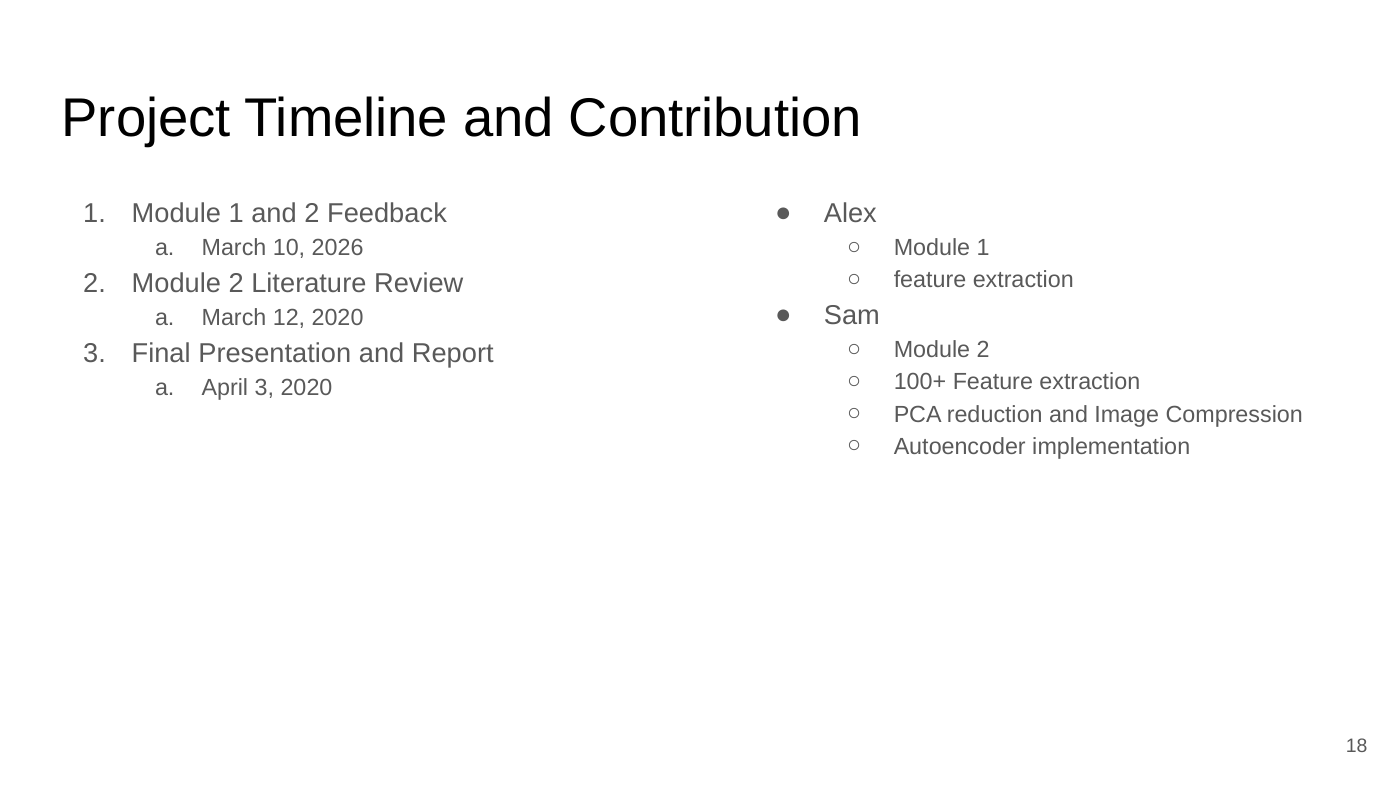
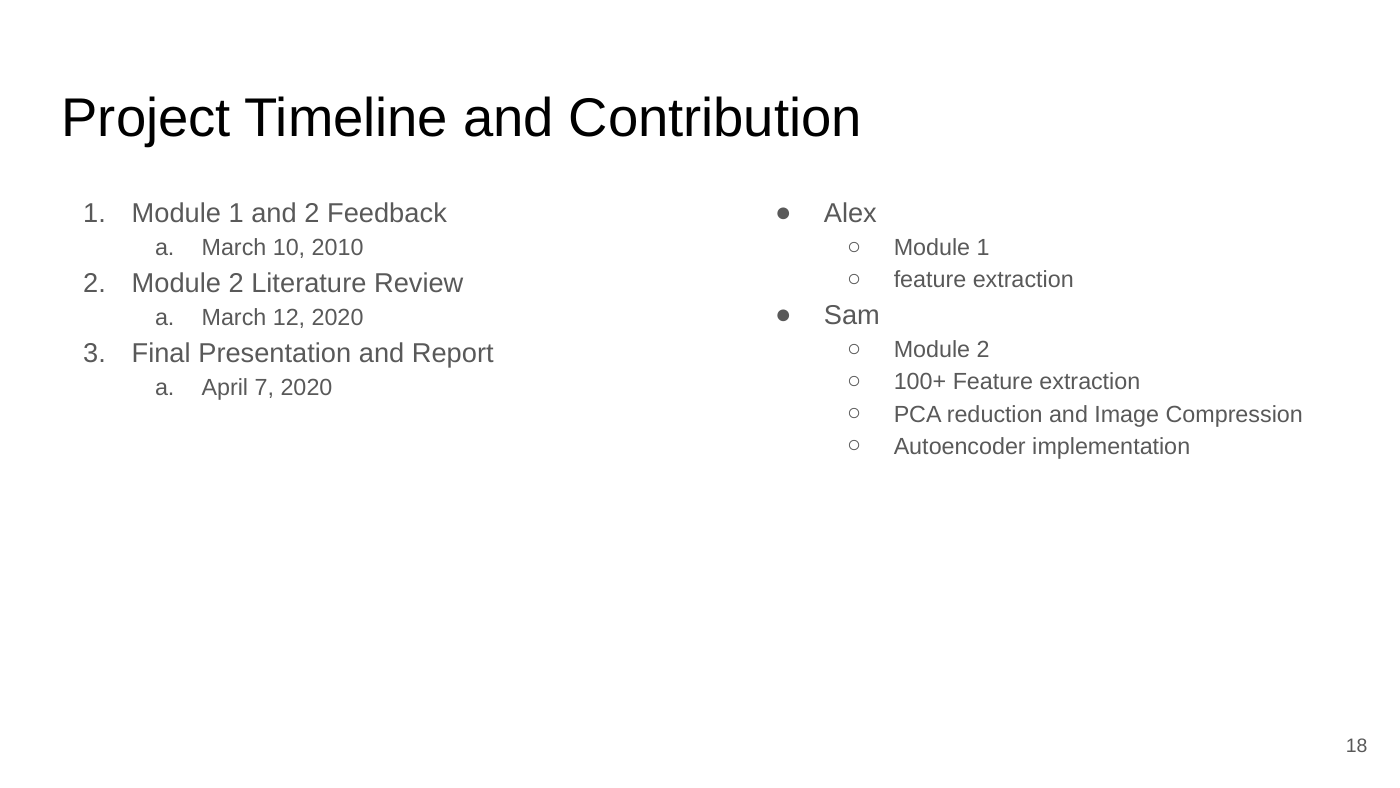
2026: 2026 -> 2010 (338, 248)
April 3: 3 -> 7 (264, 387)
